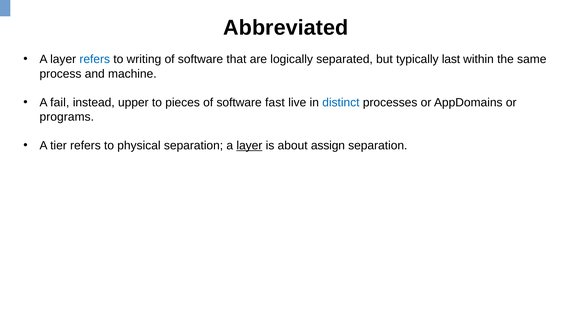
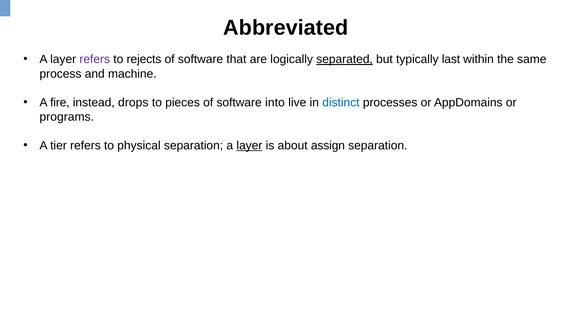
refers colour: blue -> purple (95, 59)
writing: writing -> rejects (144, 59)
separated underline: none -> present (345, 59)
fail: fail -> fire (60, 102)
upper: upper -> drops (133, 102)
fast: fast -> into (275, 102)
